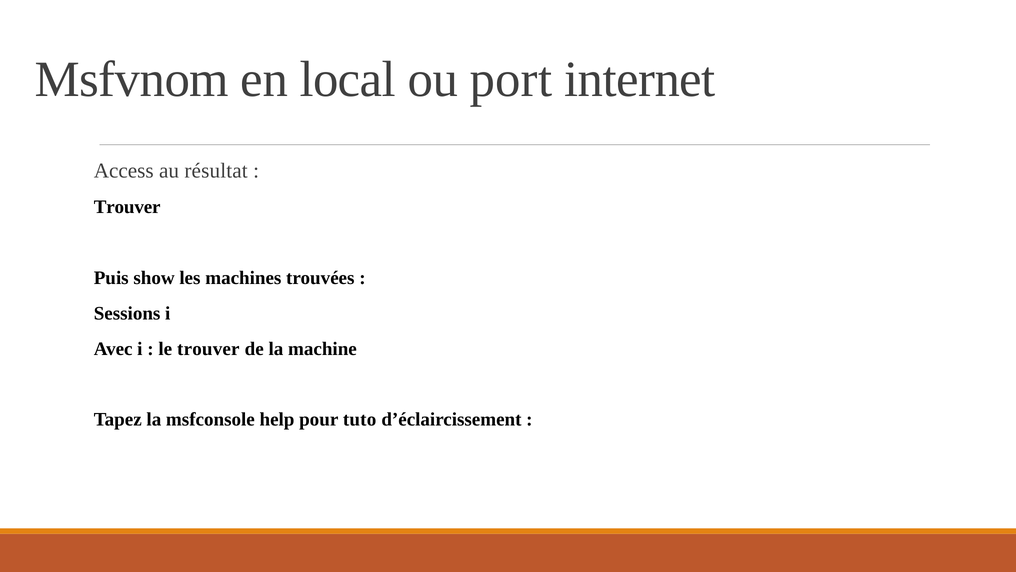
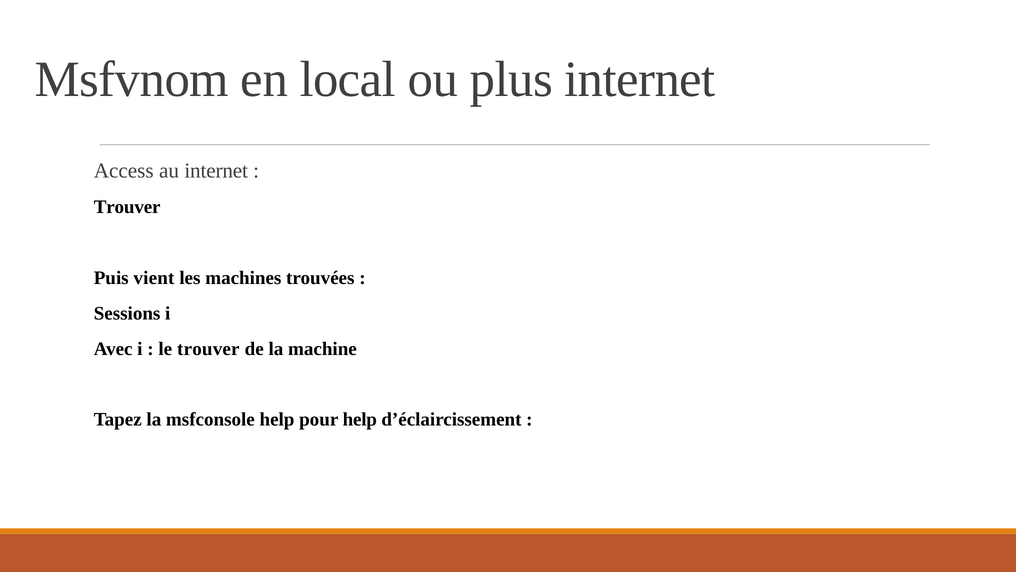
port: port -> plus (511, 80)
au résultat: résultat -> internet (216, 170)
show: show -> vient (154, 278)
pour tuto: tuto -> help (360, 419)
